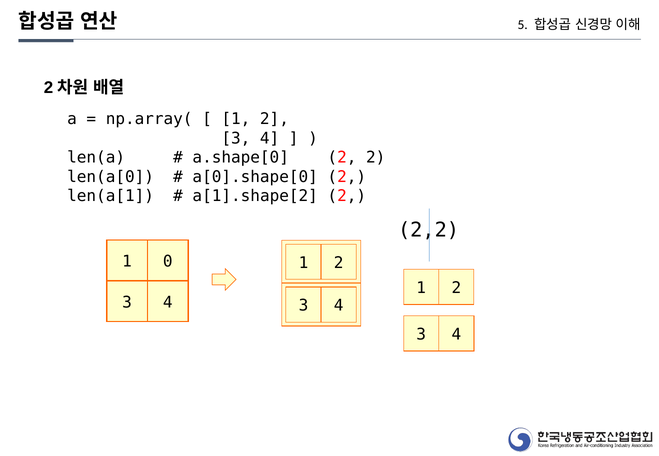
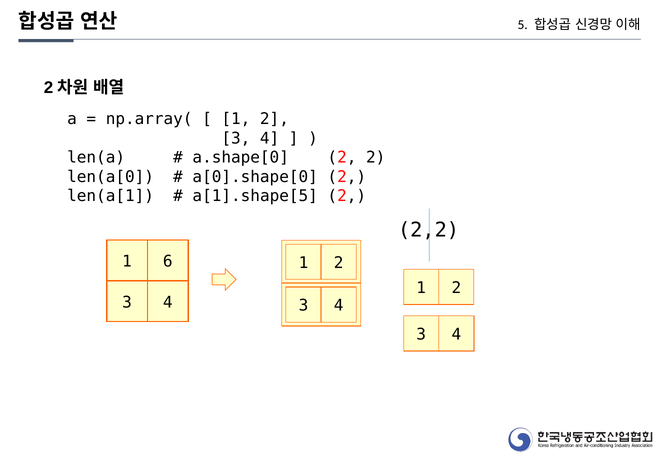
a[1].shape[2: a[1].shape[2 -> a[1].shape[5 (255, 196)
0: 0 -> 6 (168, 262)
